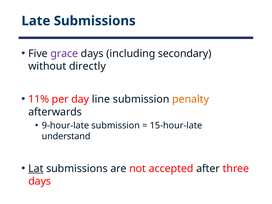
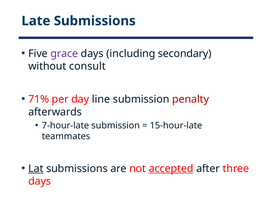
directly: directly -> consult (87, 66)
11%: 11% -> 71% (39, 99)
penalty colour: orange -> red (191, 99)
9-hour-late: 9-hour-late -> 7-hour-late (65, 126)
understand: understand -> teammates (66, 136)
accepted underline: none -> present (171, 169)
